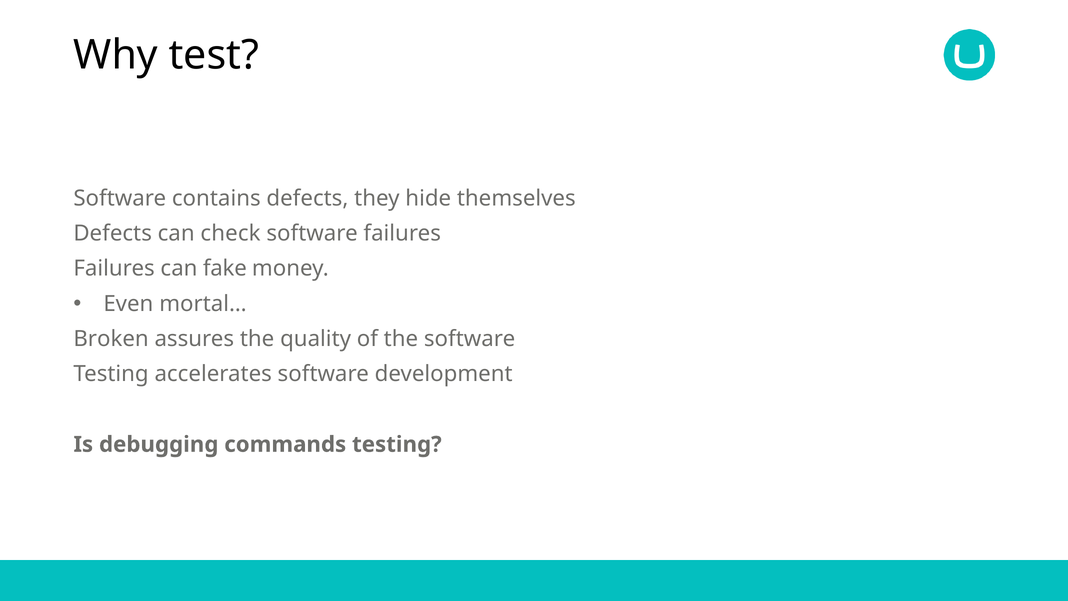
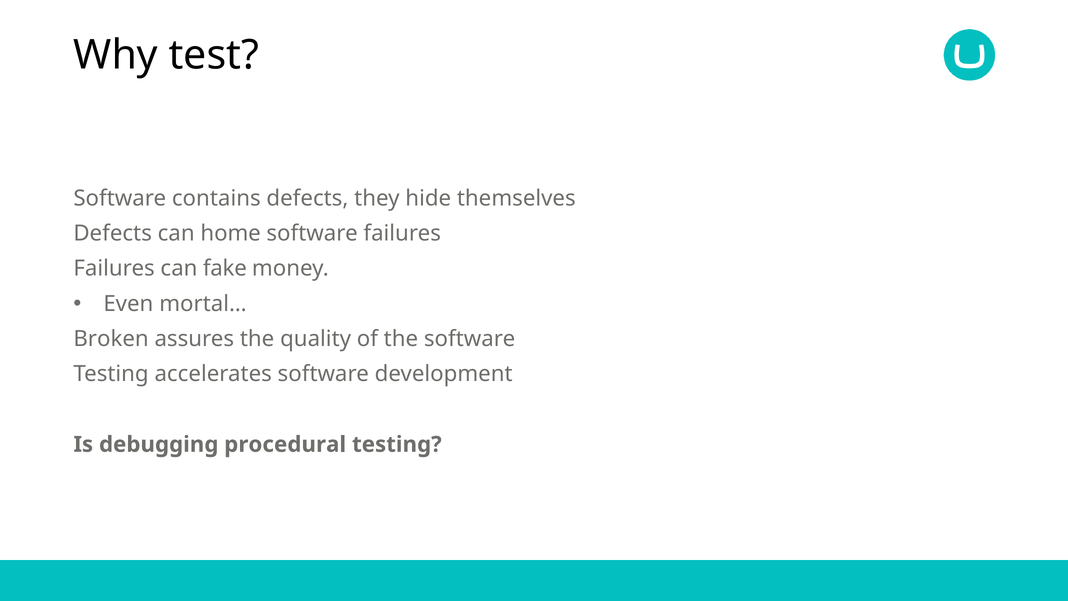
check: check -> home (231, 233)
commands: commands -> procedural (285, 444)
